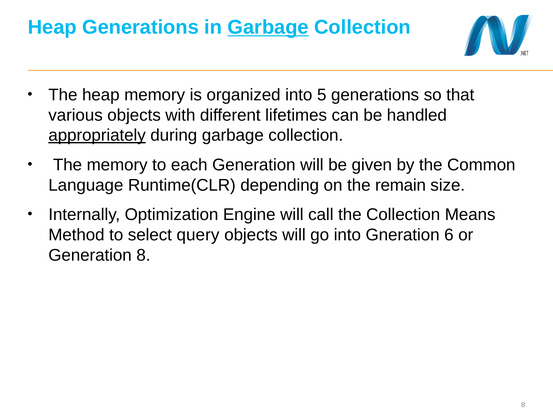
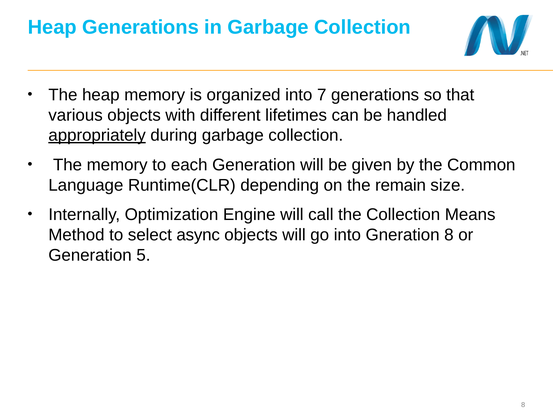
Garbage underline: present -> none (268, 27)
5: 5 -> 7 (322, 95)
query: query -> async (198, 235)
Gneration 6: 6 -> 8 (449, 235)
Generation 8: 8 -> 5 (143, 255)
